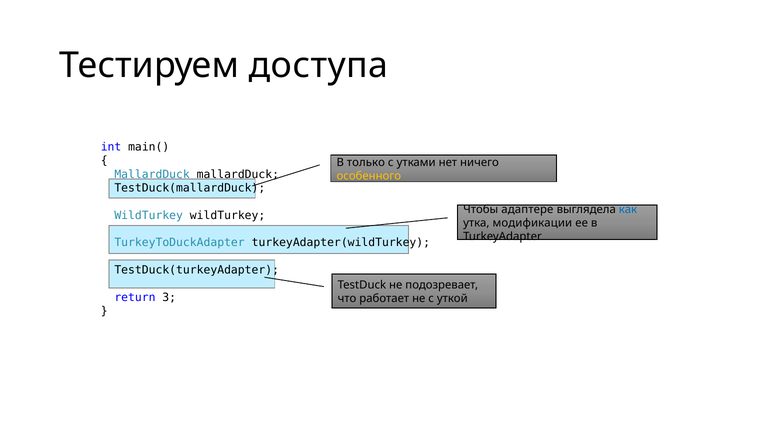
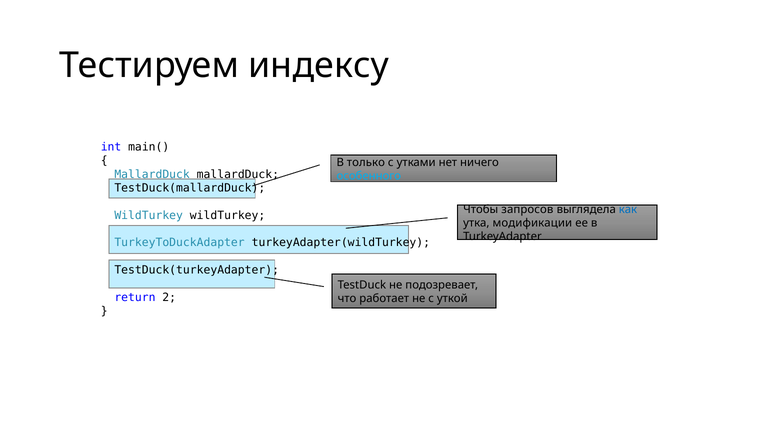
доступа: доступа -> индексу (319, 66)
особенного colour: yellow -> light blue (369, 176)
адаптере: адаптере -> запросов (527, 209)
3: 3 -> 2 (169, 297)
